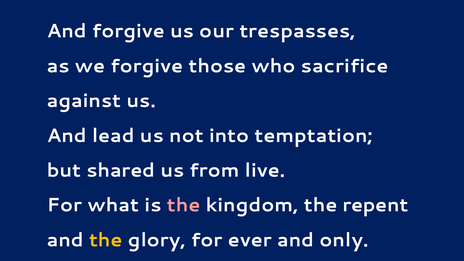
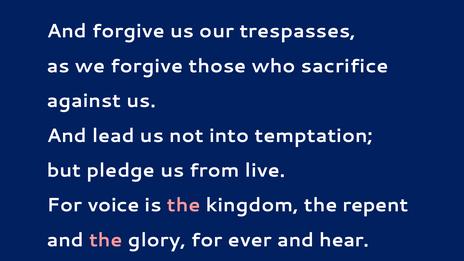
shared: shared -> pledge (121, 170)
what: what -> voice (113, 205)
the colour: yellow -> pink (106, 240)
only: only -> hear (344, 240)
